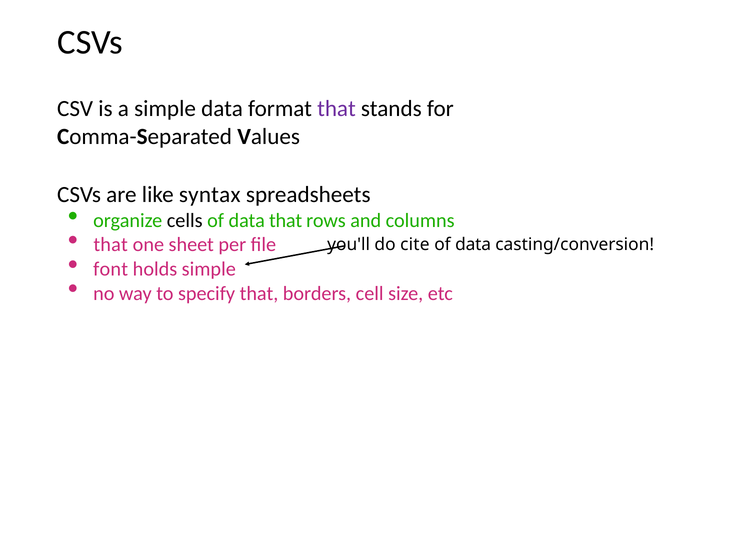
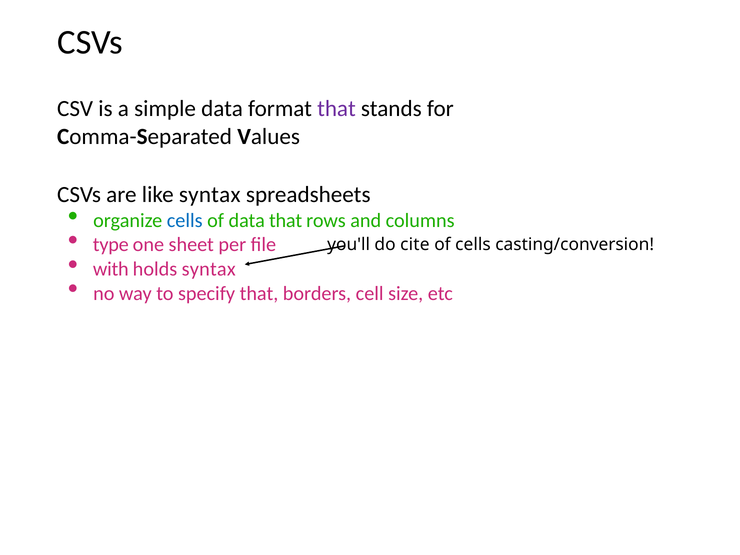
cells colour: black -> blue (185, 220)
that: that -> type (111, 245)
data: data -> cells (473, 245)
font: font -> with (111, 269)
holds simple: simple -> syntax (209, 269)
